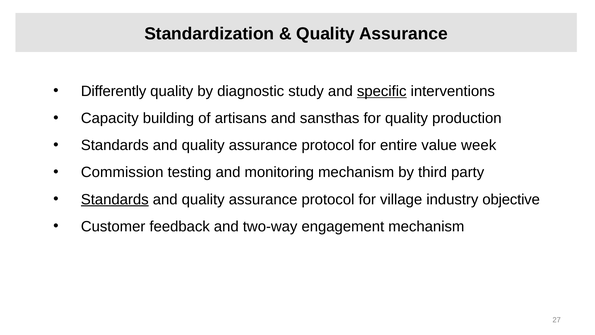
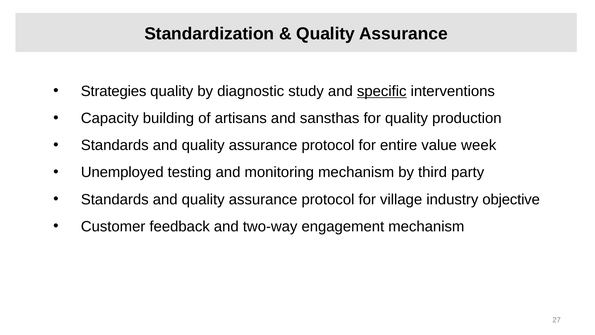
Differently: Differently -> Strategies (114, 91)
Commission: Commission -> Unemployed (122, 172)
Standards underline: present -> none (115, 199)
